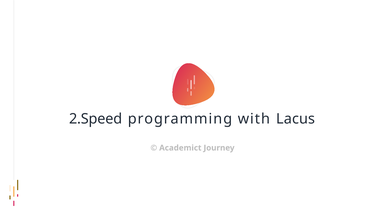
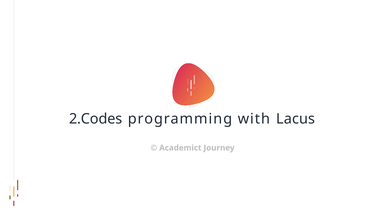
2.Speed: 2.Speed -> 2.Codes (96, 119)
